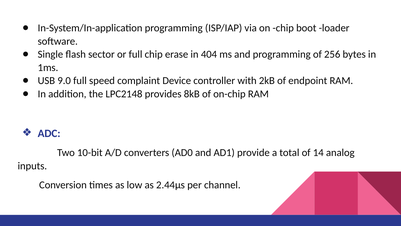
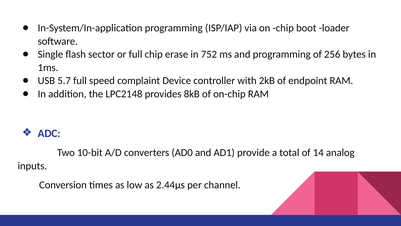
404: 404 -> 752 (209, 54)
9.0: 9.0 -> 5.7 (64, 81)
